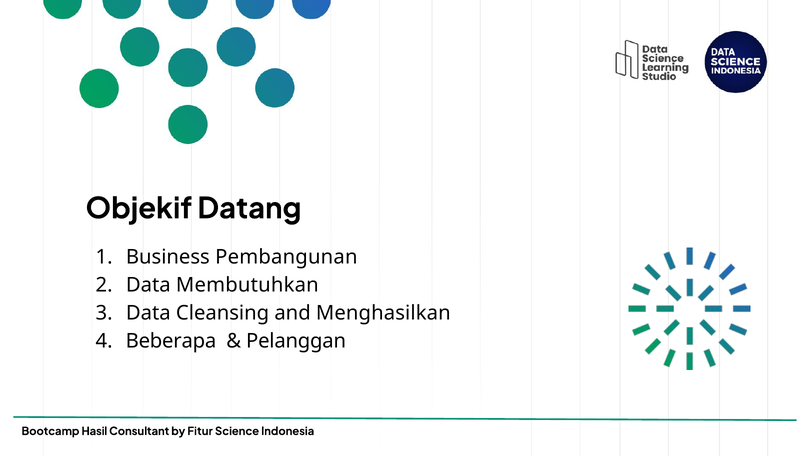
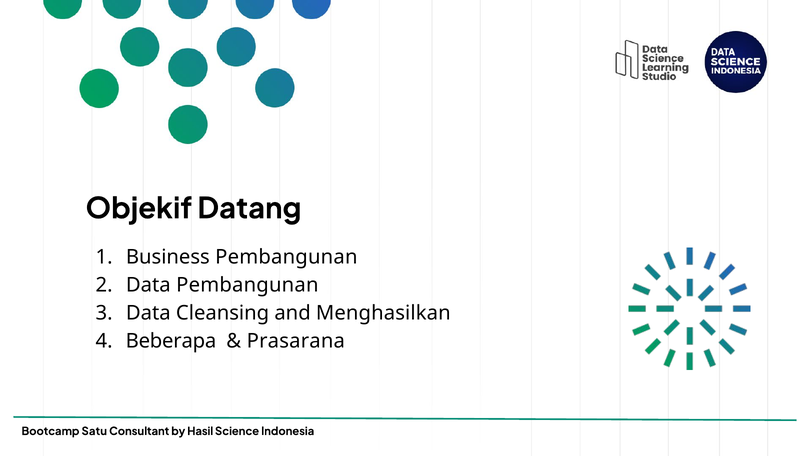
Data Membutuhkan: Membutuhkan -> Pembangunan (247, 285)
Pelanggan: Pelanggan -> Prasarana (296, 341)
Hasil: Hasil -> Satu (94, 431)
Fitur: Fitur -> Hasil (200, 431)
